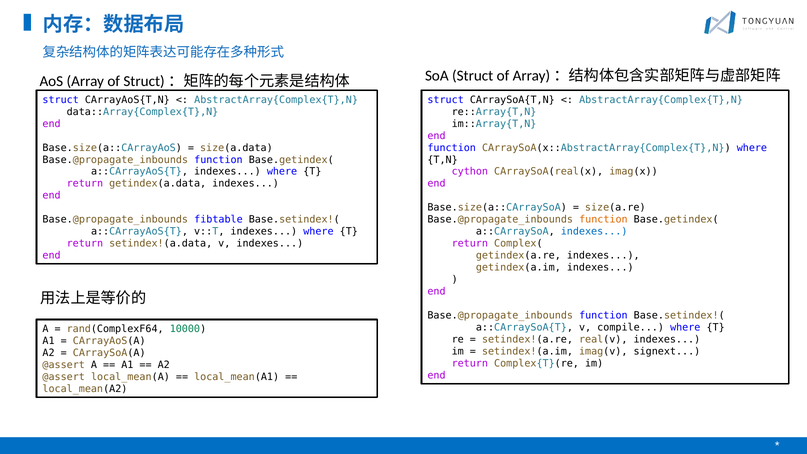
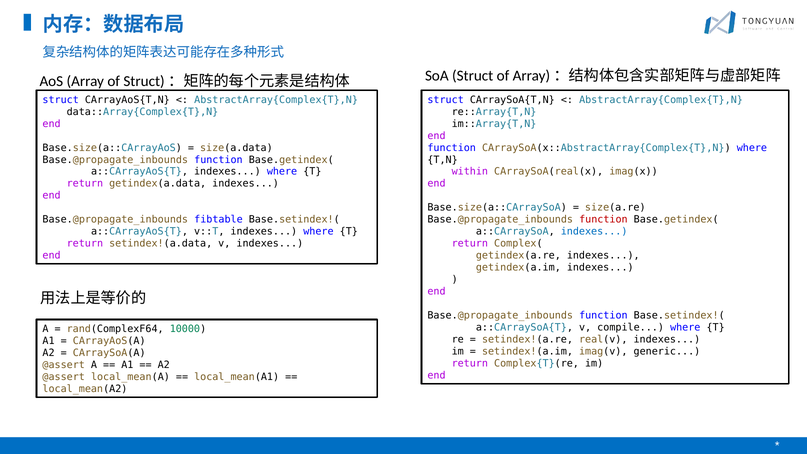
cython: cython -> within (470, 172)
function colour: orange -> red (603, 220)
signext: signext -> generic (667, 351)
